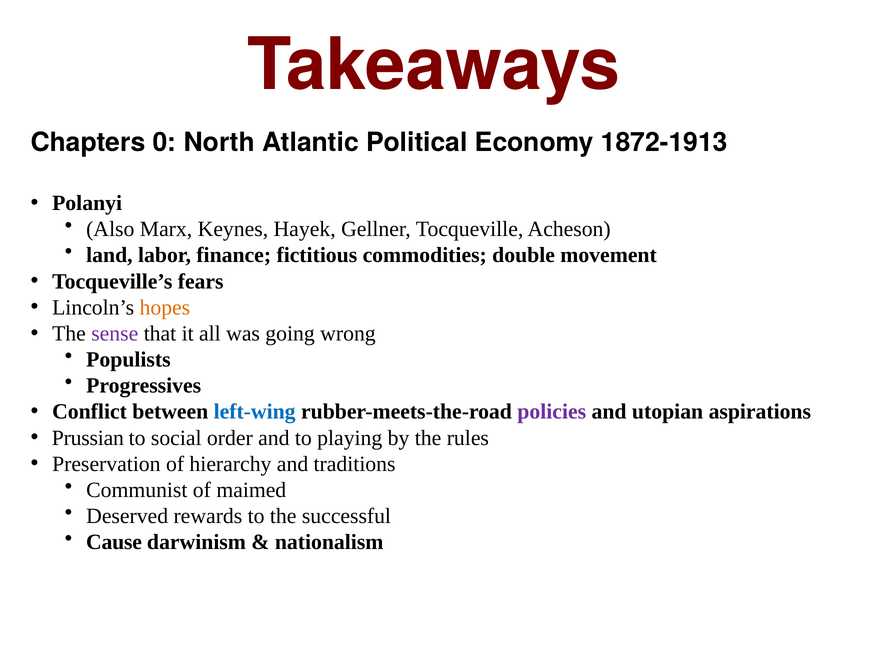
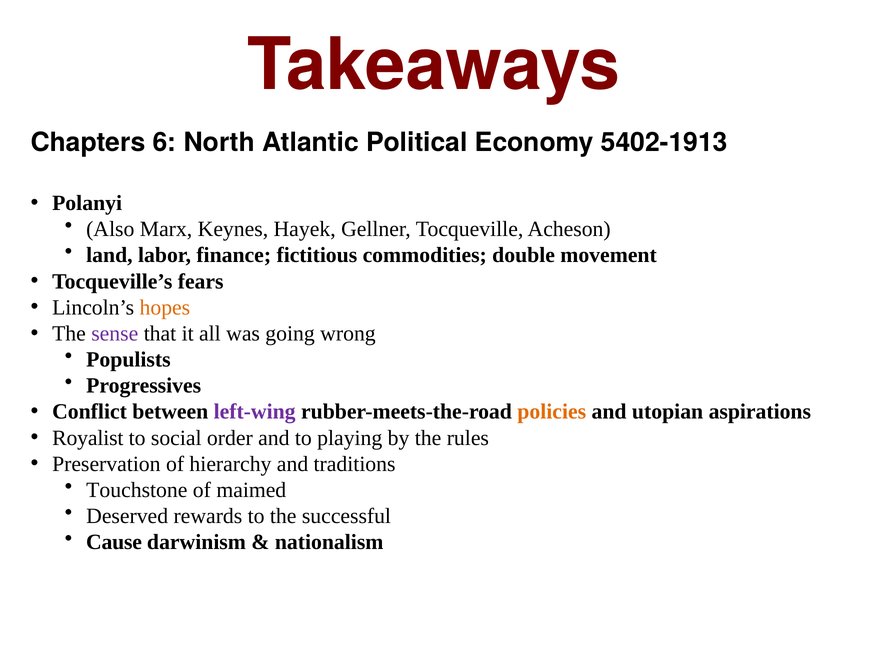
0: 0 -> 6 (164, 143)
1872-1913: 1872-1913 -> 5402-1913 (664, 143)
left-wing colour: blue -> purple (255, 412)
policies colour: purple -> orange (552, 412)
Prussian: Prussian -> Royalist (88, 438)
Communist: Communist -> Touchstone (137, 490)
